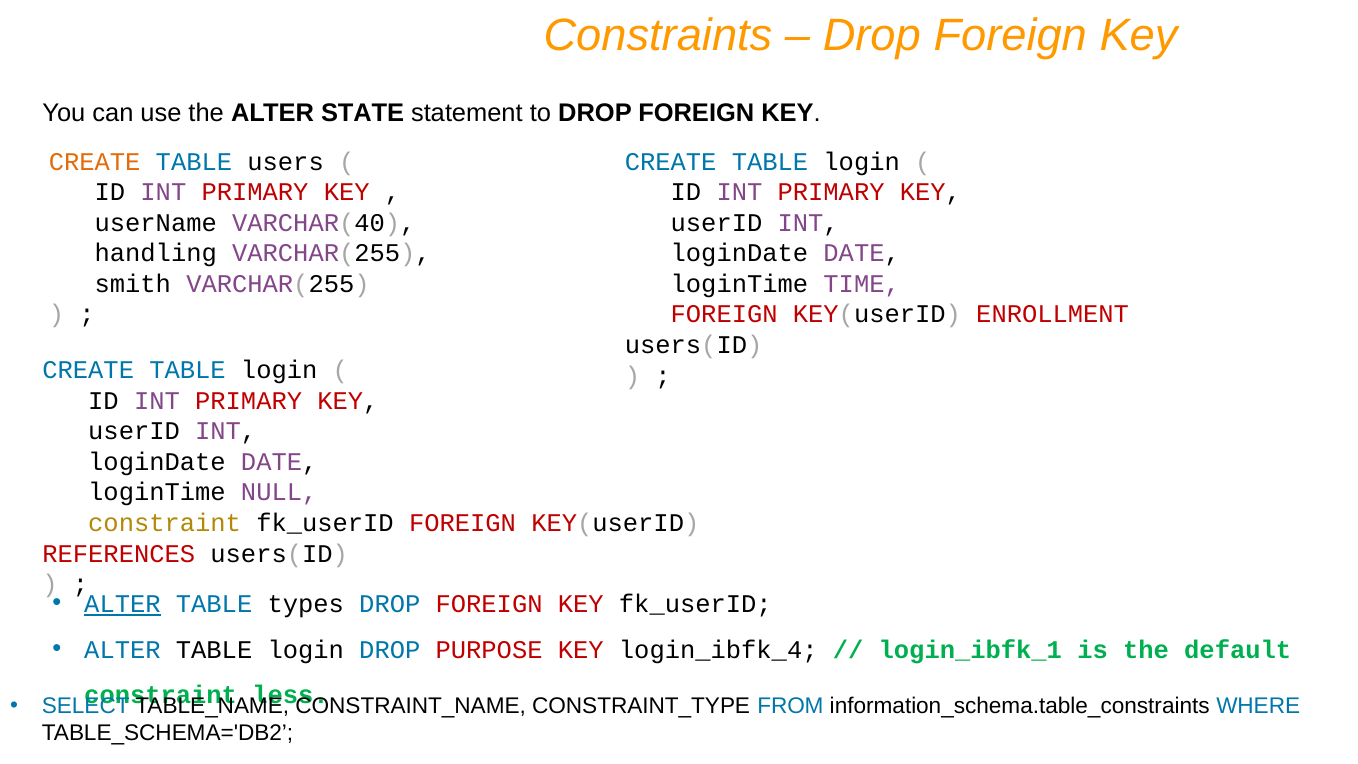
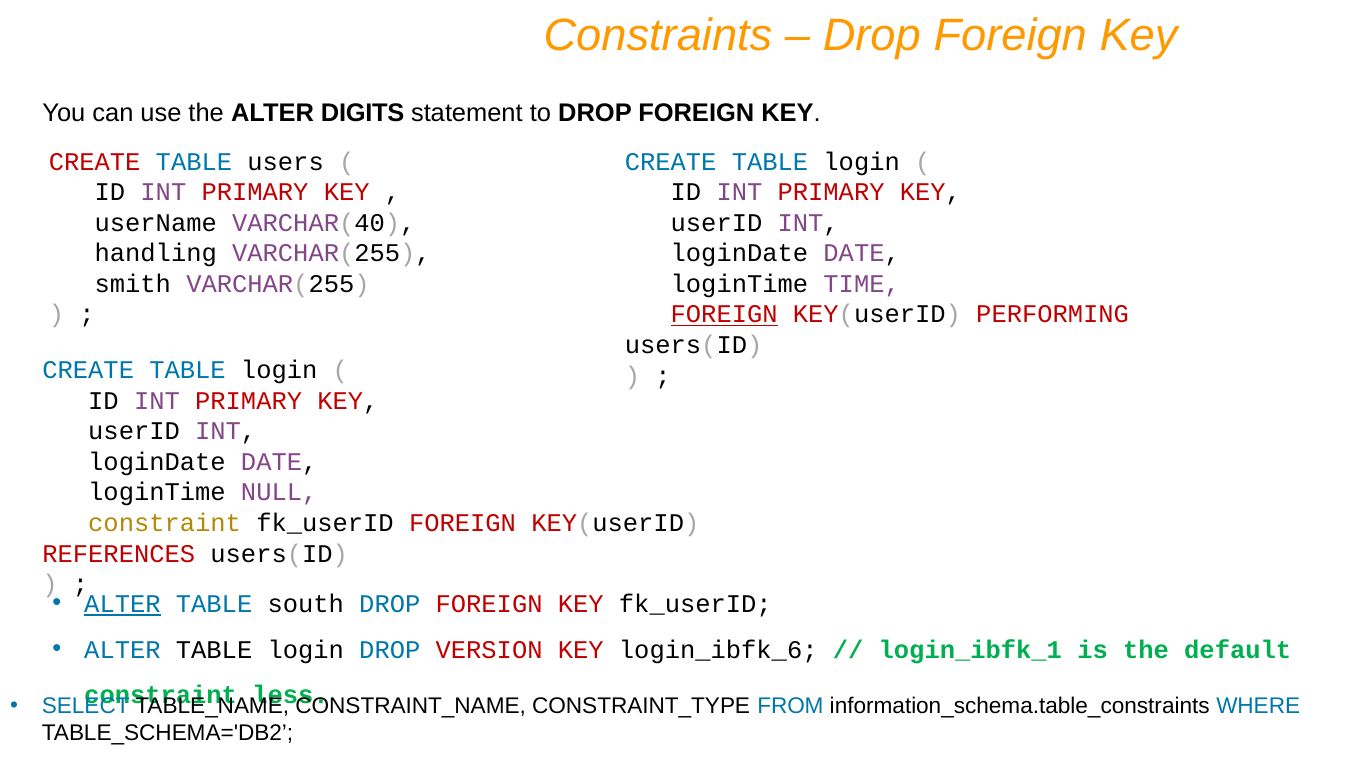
STATE: STATE -> DIGITS (363, 113)
CREATE colour: orange -> red (95, 162)
FOREIGN underline: none -> present (724, 314)
ENROLLMENT: ENROLLMENT -> PERFORMING (1053, 314)
types: types -> south (306, 604)
PURPOSE: PURPOSE -> VERSION (489, 650)
login_ibfk_4: login_ibfk_4 -> login_ibfk_6 (718, 650)
